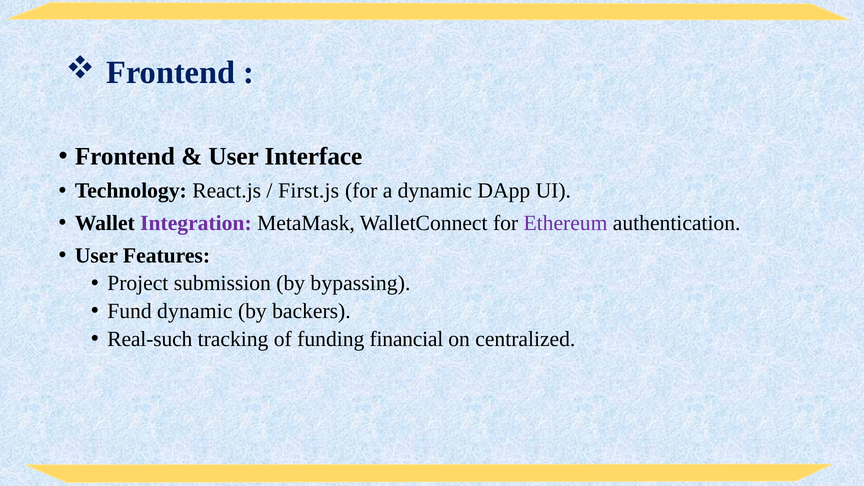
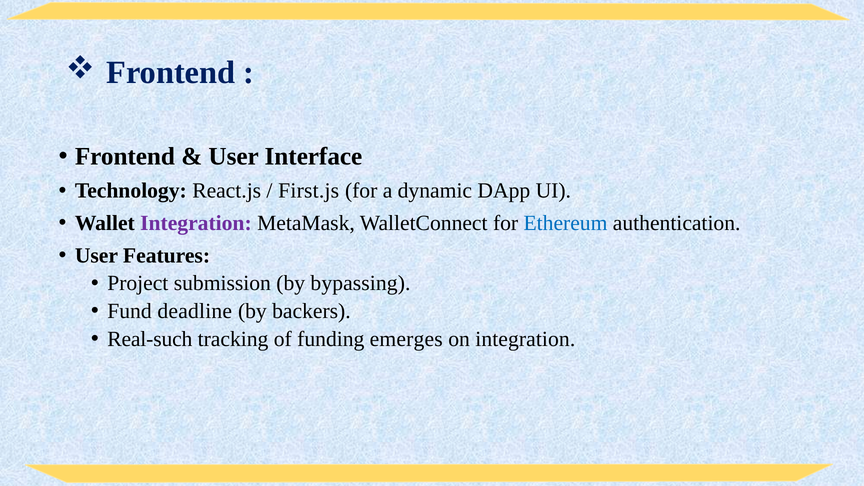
Ethereum colour: purple -> blue (566, 223)
Fund dynamic: dynamic -> deadline (195, 311)
financial: financial -> emerges (406, 339)
on centralized: centralized -> integration (525, 339)
